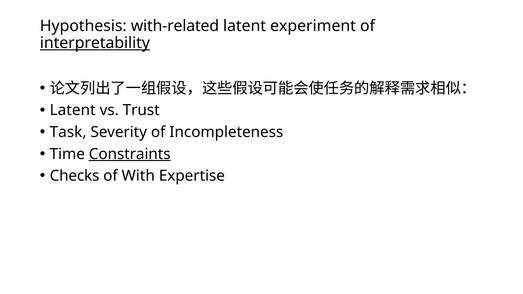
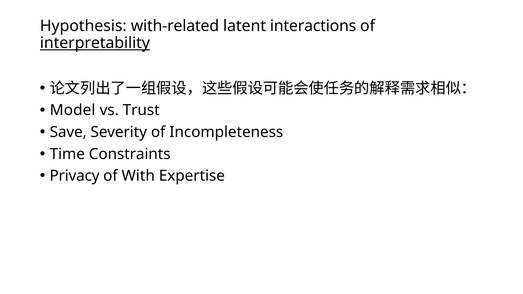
experiment: experiment -> interactions (313, 26)
Latent: Latent -> Model (73, 110)
Task: Task -> Save (68, 132)
Constraints underline: present -> none (130, 154)
Checks: Checks -> Privacy (75, 176)
